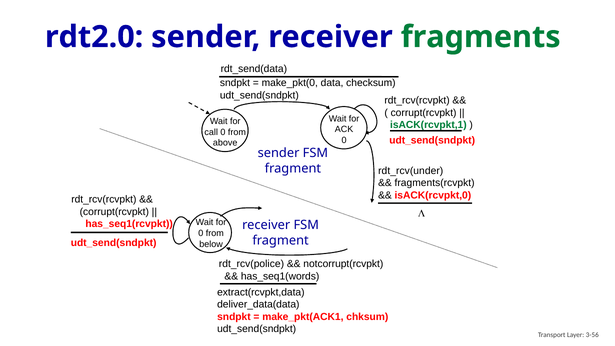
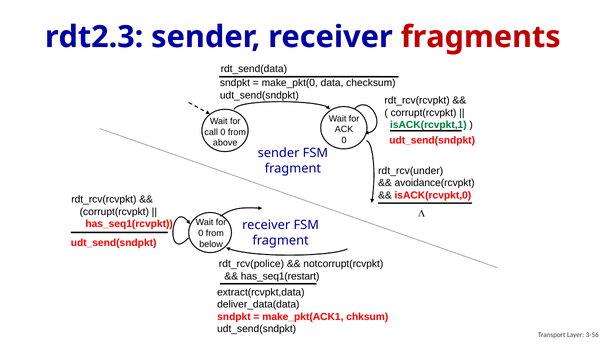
rdt2.0: rdt2.0 -> rdt2.3 (94, 37)
fragments colour: green -> red (481, 37)
fragments(rcvpkt: fragments(rcvpkt -> avoidance(rcvpkt (435, 183)
has_seq1(words: has_seq1(words -> has_seq1(restart (280, 276)
